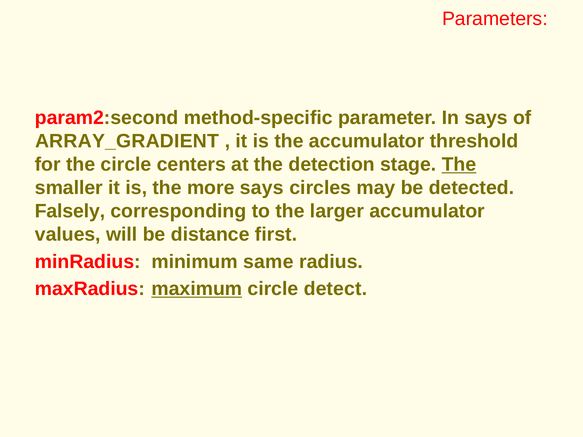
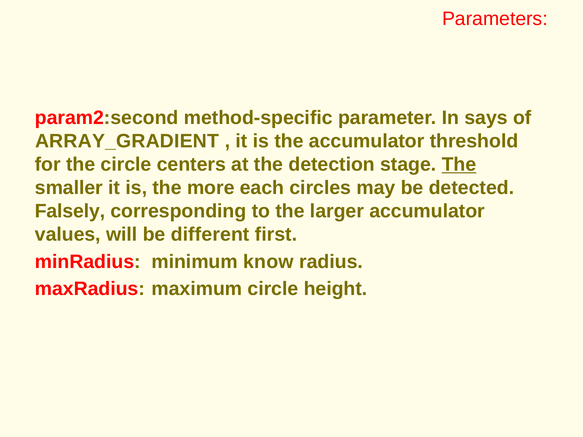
more says: says -> each (262, 188)
distance: distance -> different (210, 235)
same: same -> know (268, 262)
maximum underline: present -> none (197, 289)
detect: detect -> height (336, 289)
